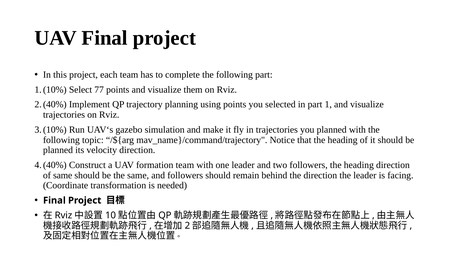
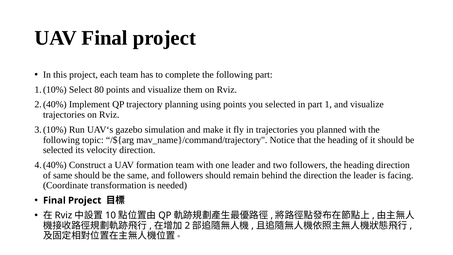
77: 77 -> 80 (99, 90)
planned: planned -> selected (58, 150)
